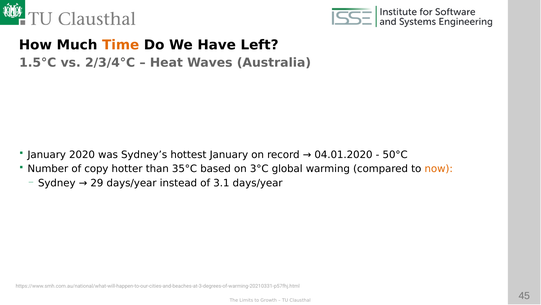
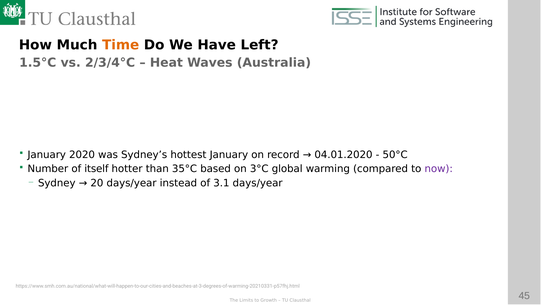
copy: copy -> itself (96, 169)
now colour: orange -> purple (439, 169)
29: 29 -> 20 (97, 183)
